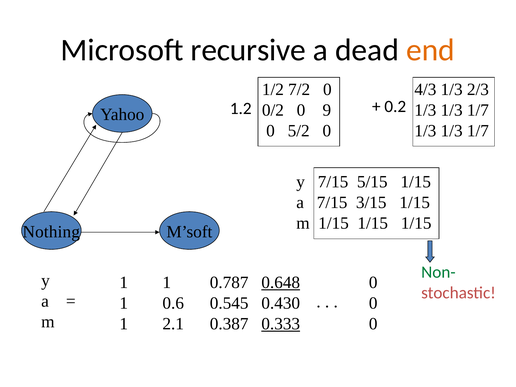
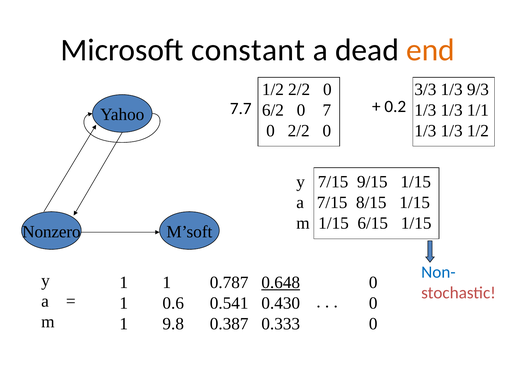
recursive: recursive -> constant (248, 50)
1/2 7/2: 7/2 -> 2/2 (299, 89)
4/3: 4/3 -> 3/3 (425, 89)
2/3: 2/3 -> 9/3 (478, 89)
1.2: 1.2 -> 7.7 (241, 109)
0/2: 0/2 -> 6/2 (273, 110)
9: 9 -> 7 (327, 110)
1/7: 1/7 -> 1/1 (478, 110)
0 5/2: 5/2 -> 2/2 (299, 131)
1/7: 1/7 -> 1/2 (478, 131)
5/15: 5/15 -> 9/15 (372, 182)
3/15: 3/15 -> 8/15 (371, 202)
m 1/15 1/15: 1/15 -> 6/15 (373, 223)
Nothing: Nothing -> Nonzero (51, 232)
Non- colour: green -> blue (438, 272)
0.545: 0.545 -> 0.541 (229, 303)
2.1: 2.1 -> 9.8 (173, 324)
0.333 underline: present -> none (281, 324)
